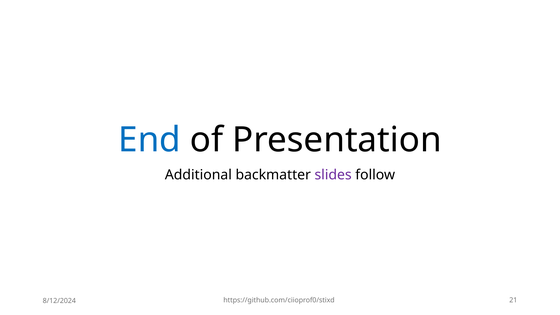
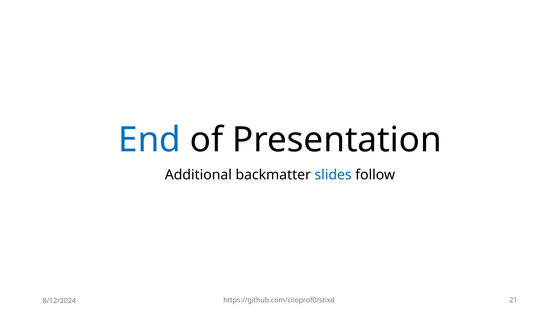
slides colour: purple -> blue (333, 175)
